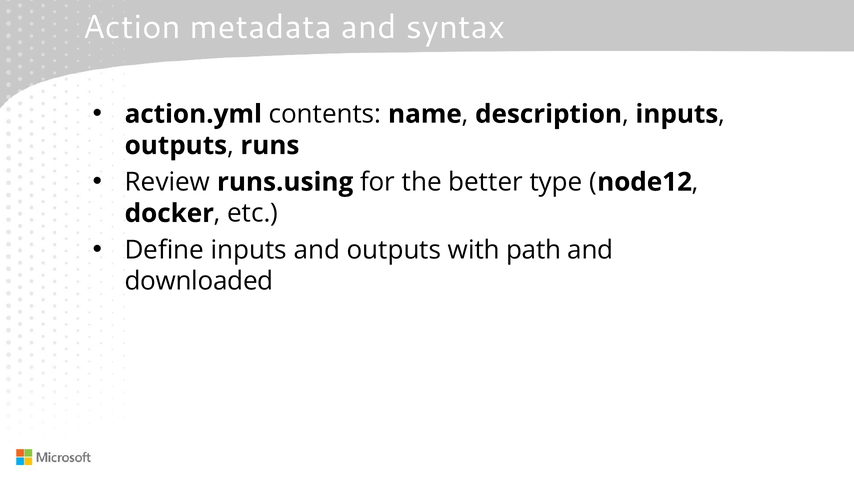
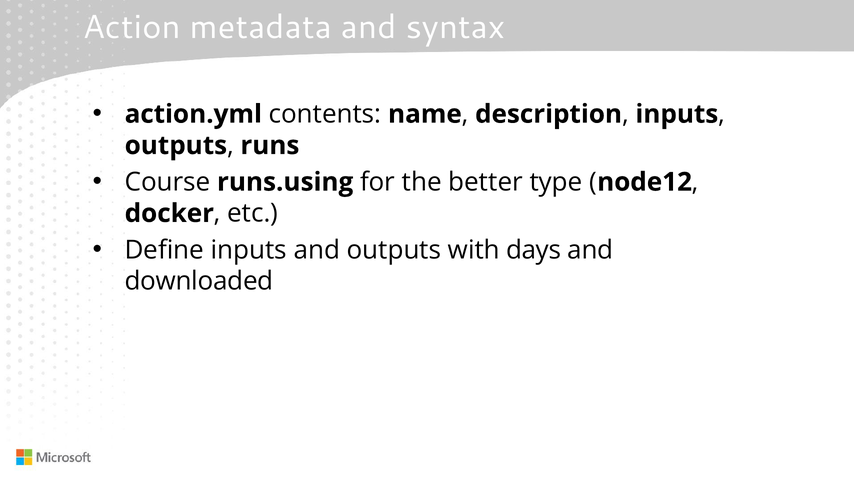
Review: Review -> Course (167, 182)
path: path -> days (534, 250)
